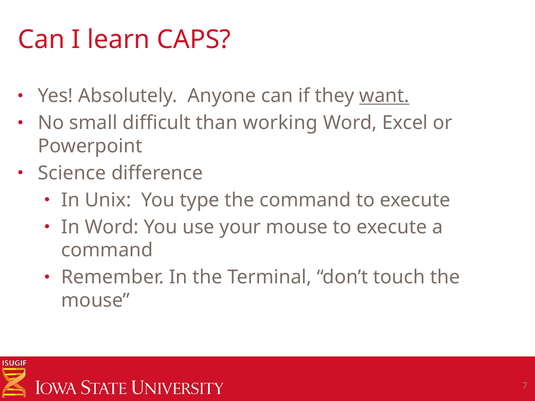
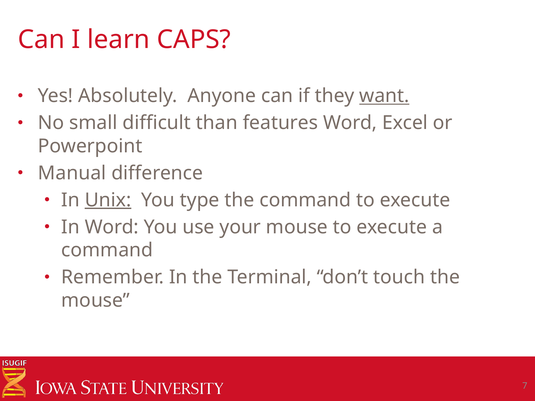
working: working -> features (280, 123)
Science: Science -> Manual (72, 173)
Unix underline: none -> present (108, 200)
